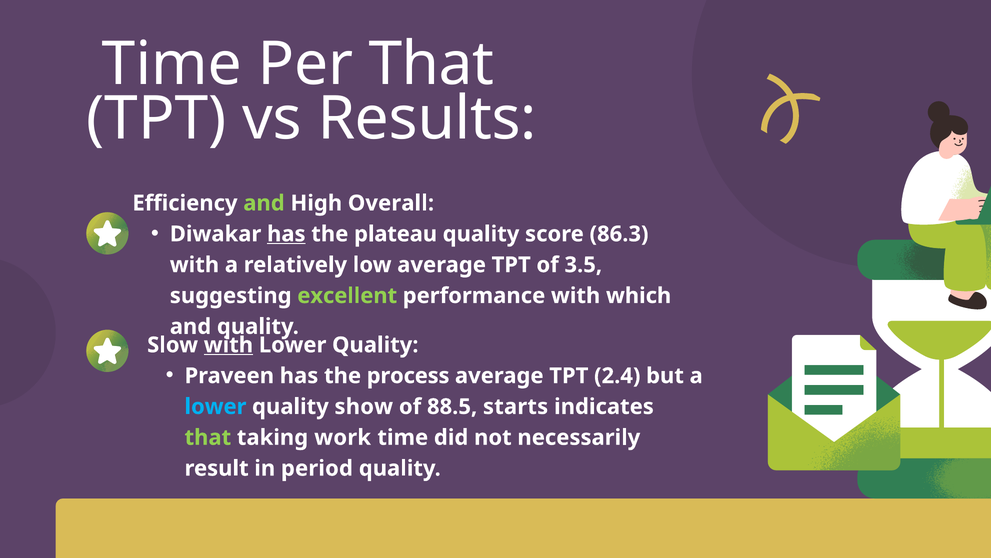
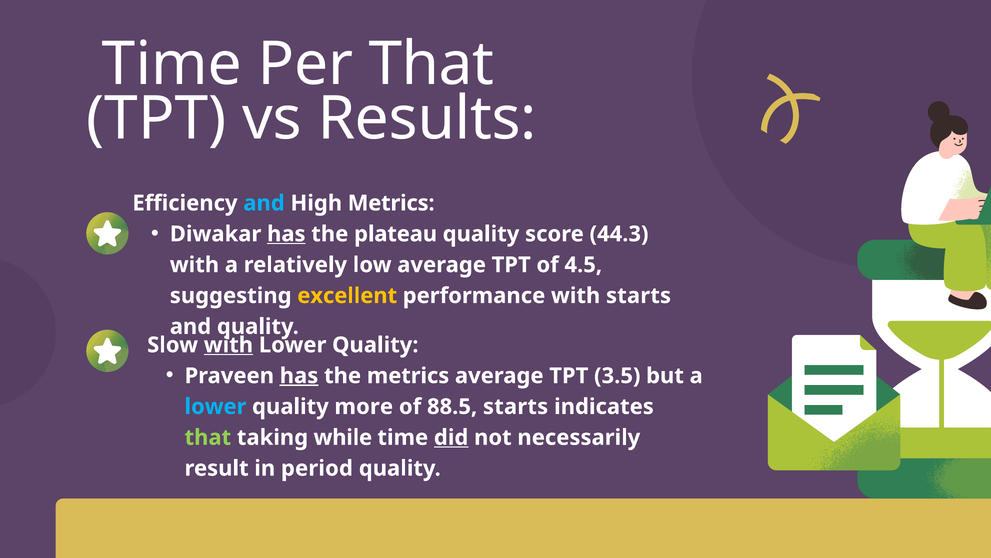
and colour: light green -> light blue (264, 203)
High Overall: Overall -> Metrics (391, 203)
86.3: 86.3 -> 44.3 (619, 234)
3.5: 3.5 -> 4.5 (583, 265)
excellent colour: light green -> yellow (347, 295)
with which: which -> starts (639, 295)
has underline: none -> present (299, 375)
the process: process -> metrics (408, 375)
2.4: 2.4 -> 3.5 (617, 375)
show: show -> more (364, 406)
work: work -> while (343, 437)
did underline: none -> present (451, 437)
